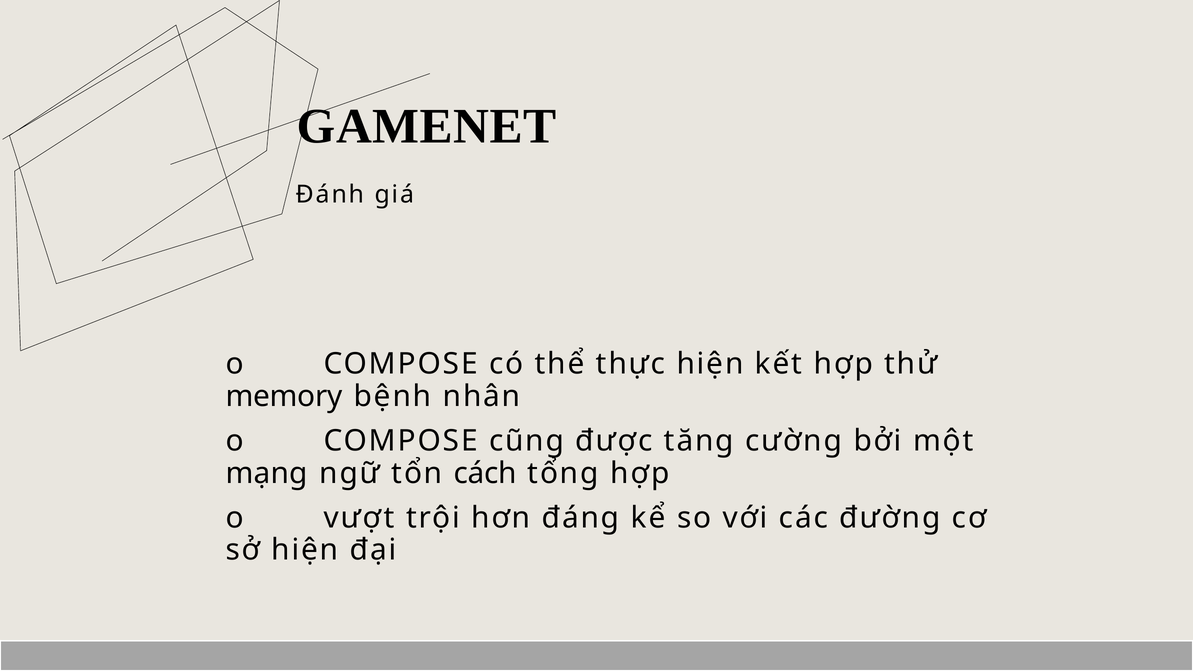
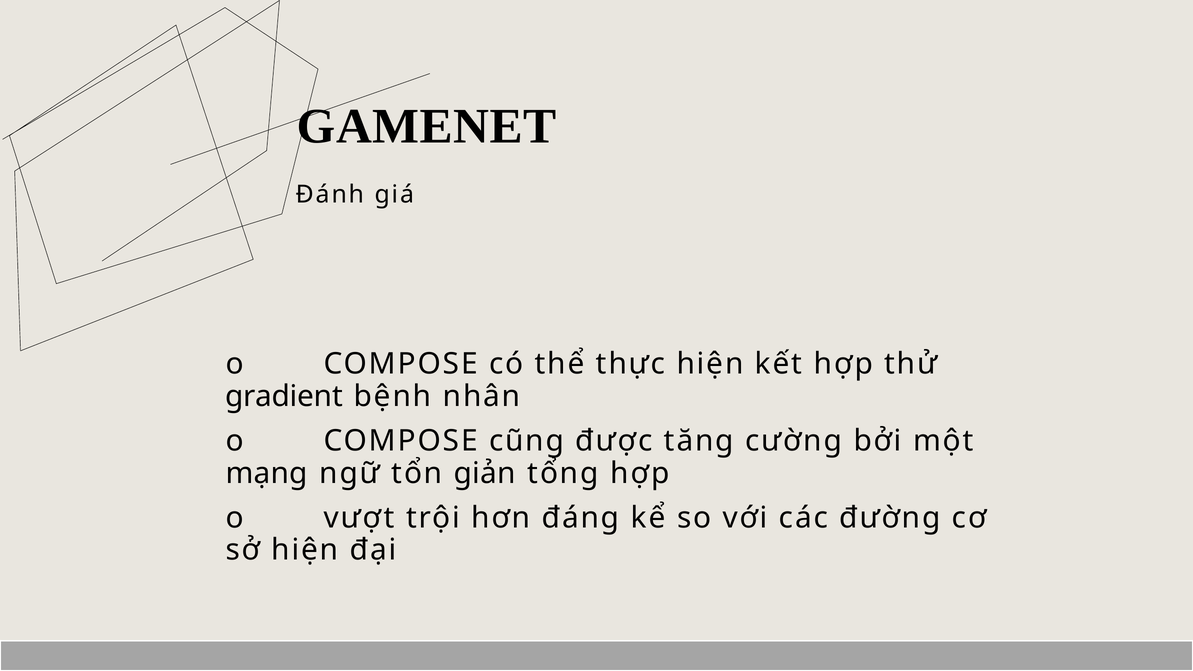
memory: memory -> gradient (284, 396)
cách: cách -> giản (485, 473)
